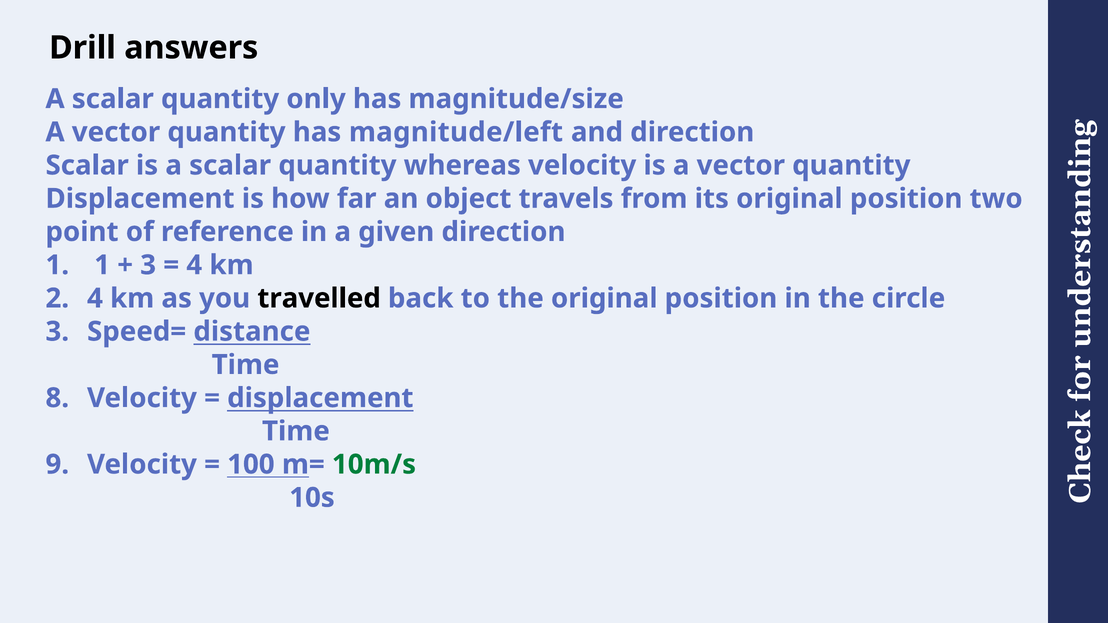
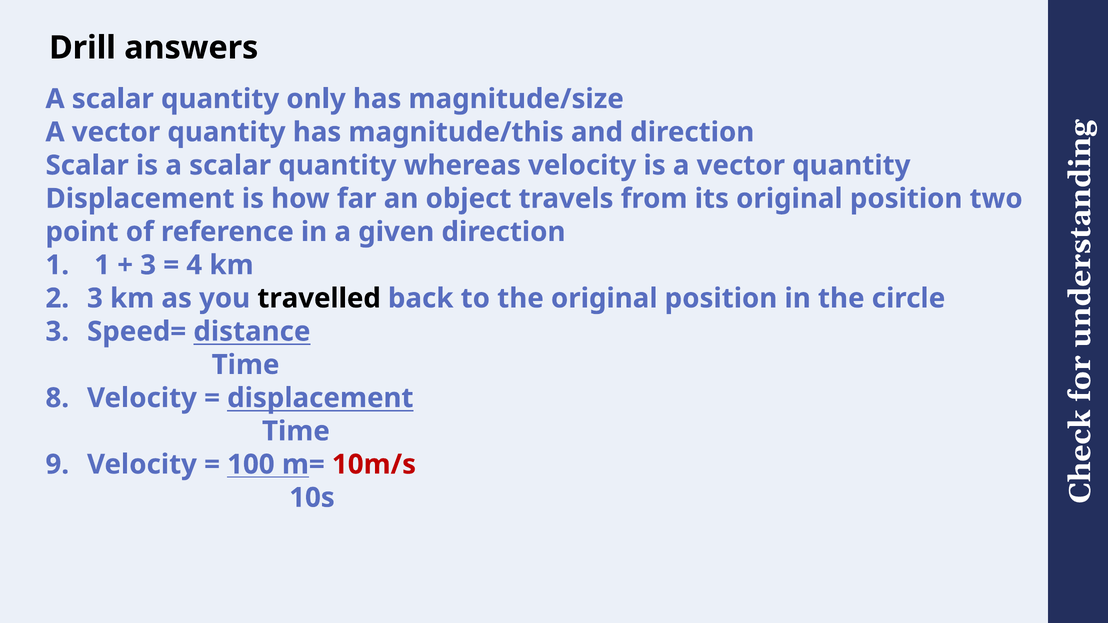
magnitude/left: magnitude/left -> magnitude/this (456, 132)
4: 4 -> 3 (95, 298)
10m/s colour: green -> red (374, 465)
